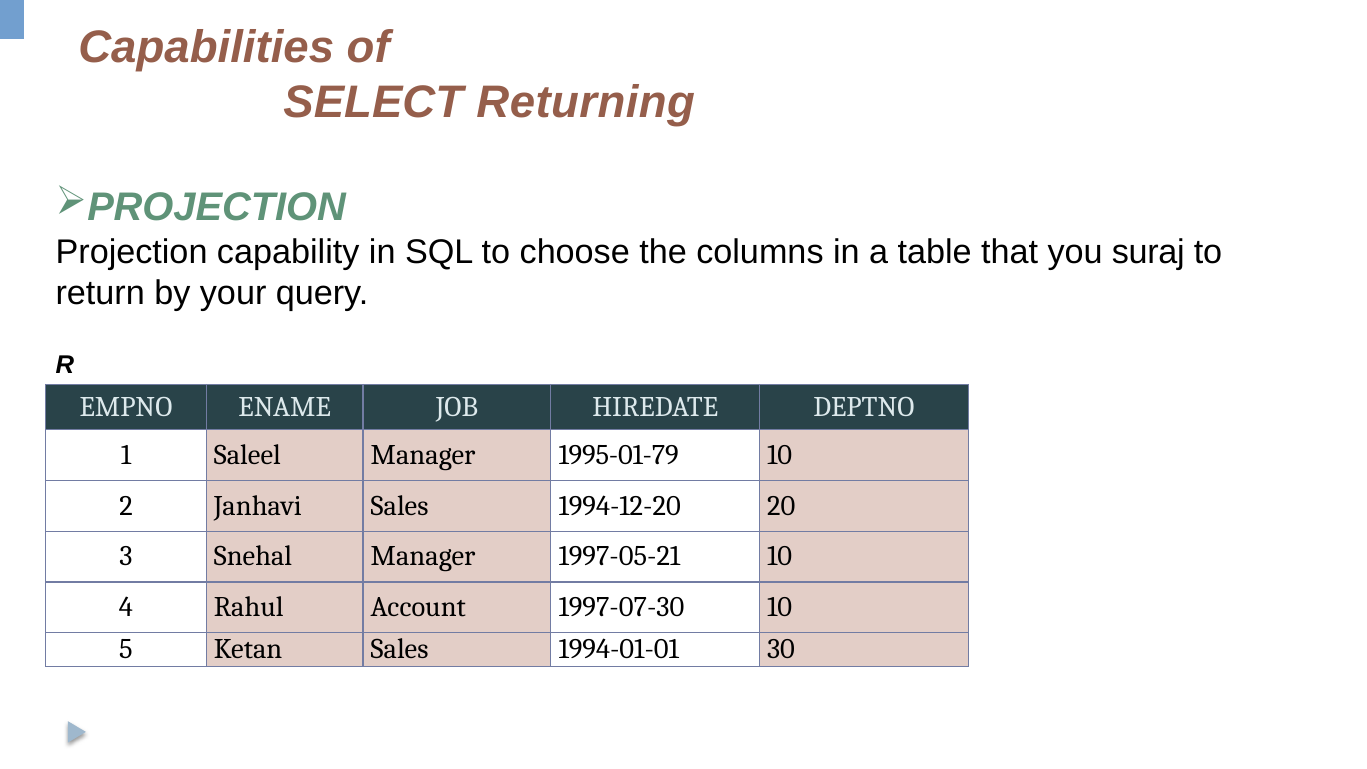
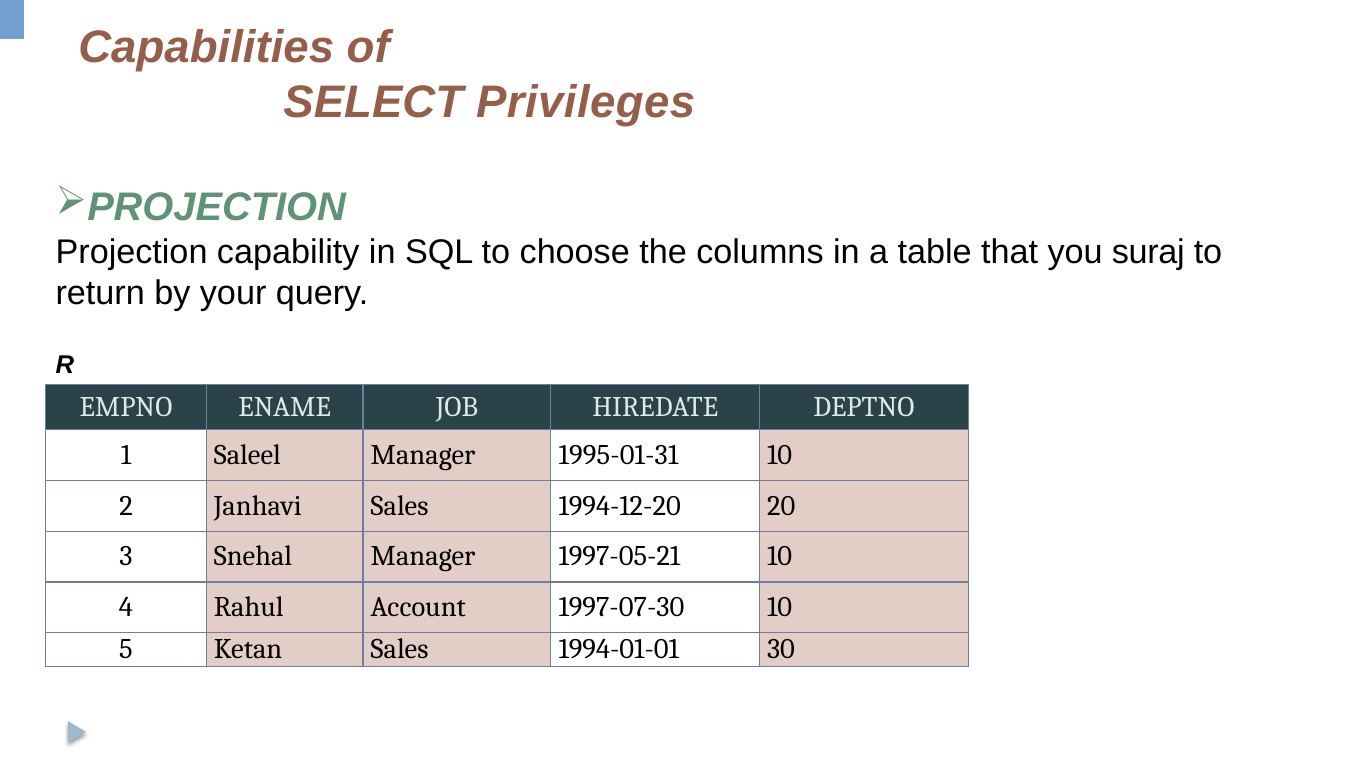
Returning: Returning -> Privileges (586, 103)
1995-01-79: 1995-01-79 -> 1995-01-31 (618, 455)
